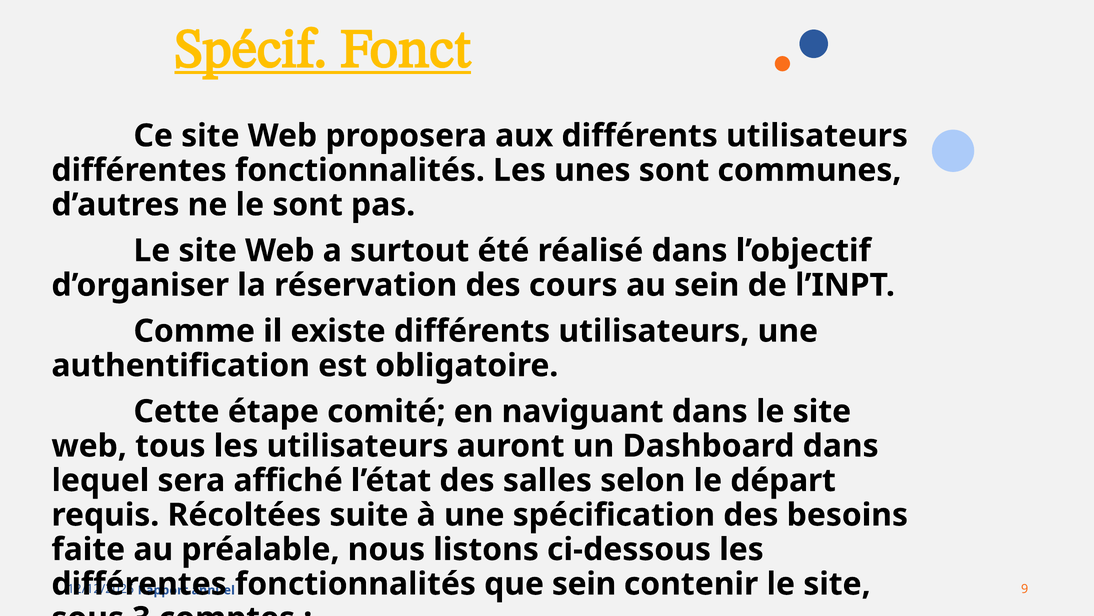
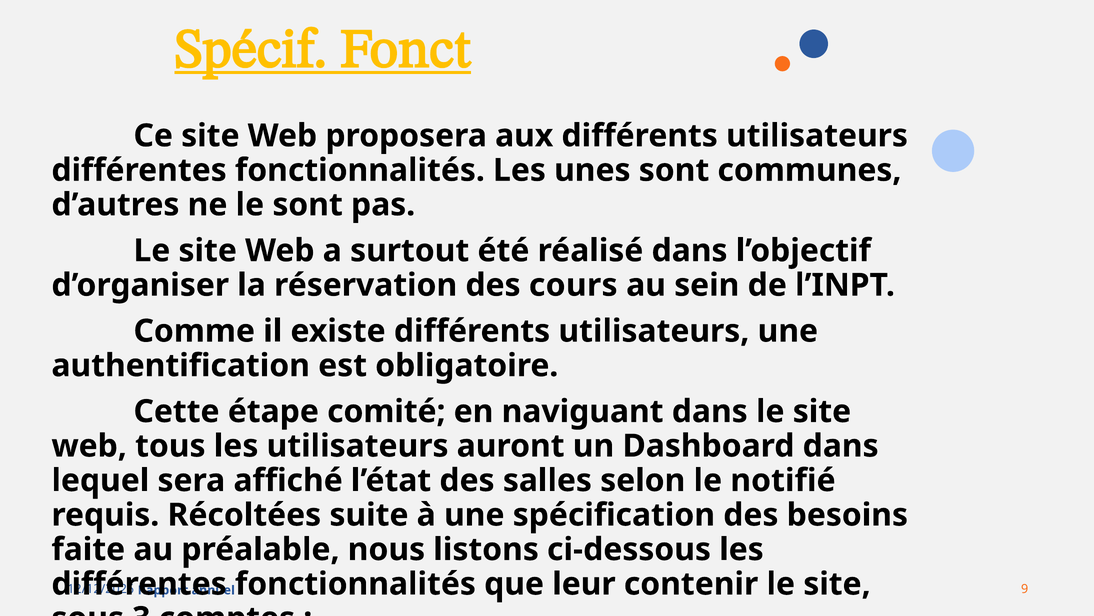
départ: départ -> notifié (783, 480)
que sein: sein -> leur (584, 583)
